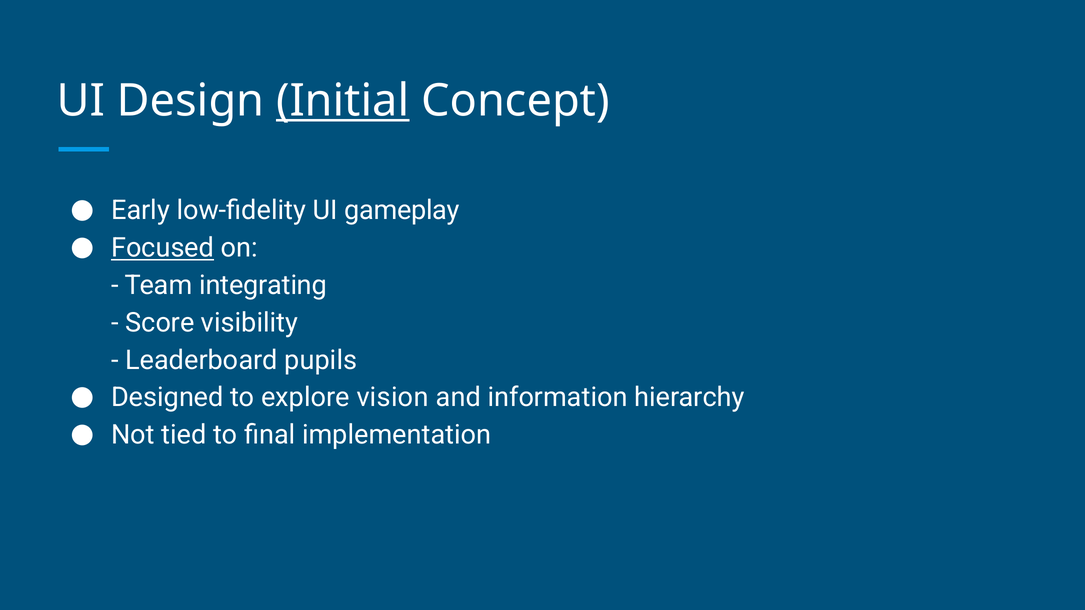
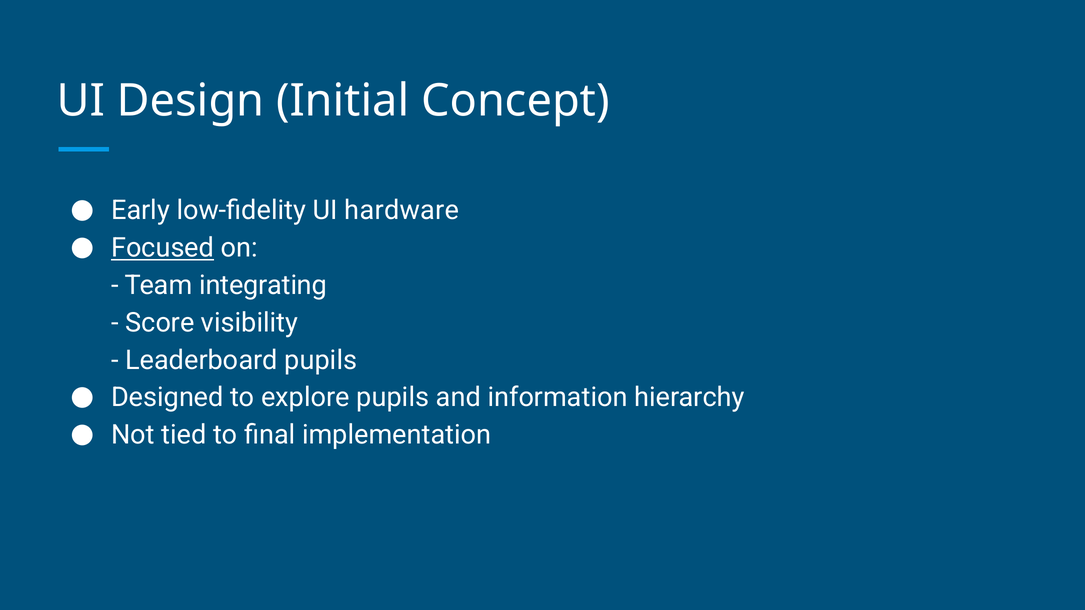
Initial underline: present -> none (343, 101)
gameplay: gameplay -> hardware (402, 211)
explore vision: vision -> pupils (393, 398)
